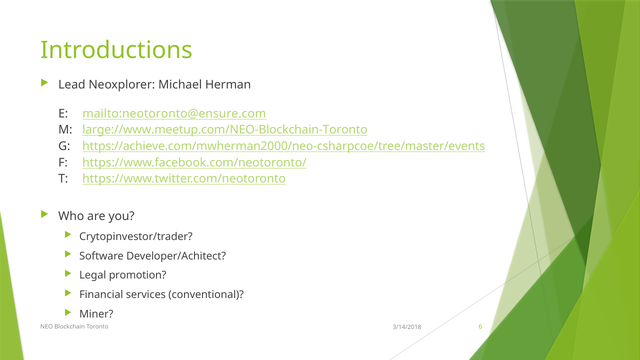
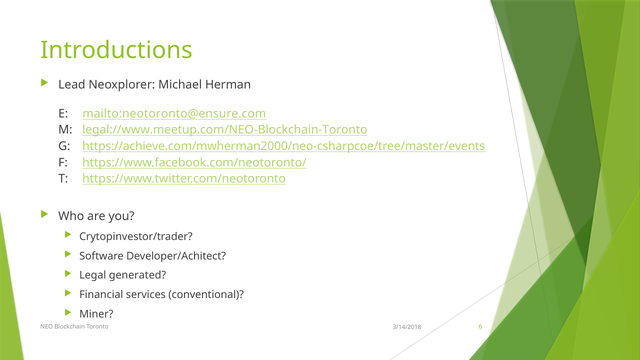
large://www.meetup.com/NEO-Blockchain-Toronto: large://www.meetup.com/NEO-Blockchain-Toronto -> legal://www.meetup.com/NEO-Blockchain-Toronto (225, 130)
promotion: promotion -> generated (138, 275)
